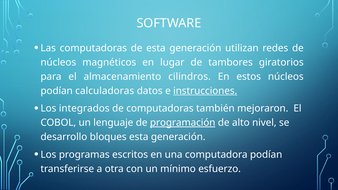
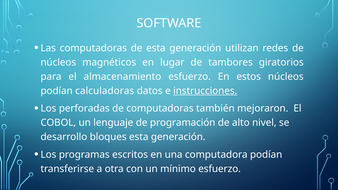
almacenamiento cilindros: cilindros -> esfuerzo (190, 77)
integrados: integrados -> perforadas (84, 109)
programación underline: present -> none (183, 123)
